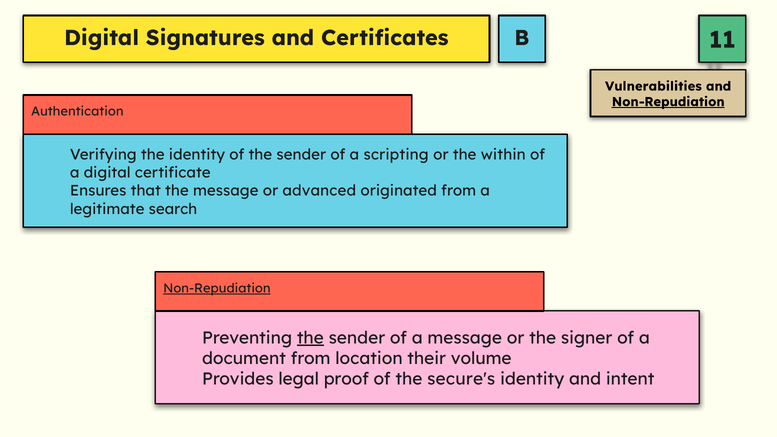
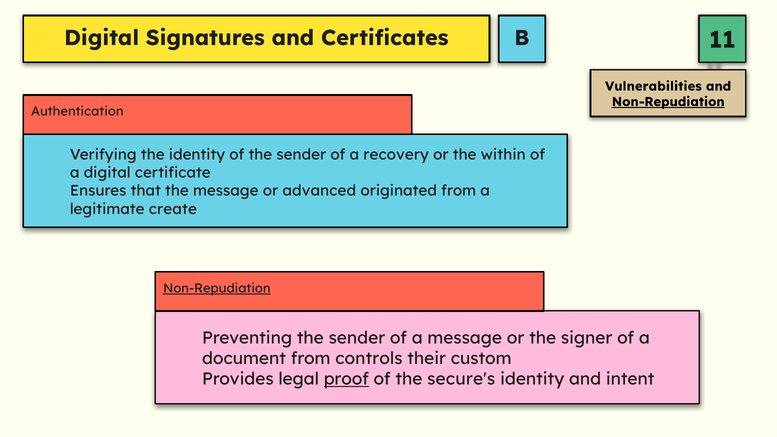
scripting: scripting -> recovery (396, 155)
search: search -> create (173, 209)
the underline: present -> none (310, 338)
location: location -> controls (369, 359)
volume: volume -> custom (481, 359)
proof underline: none -> present (346, 379)
